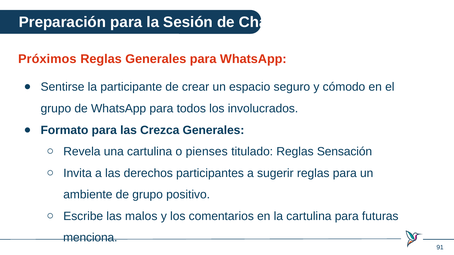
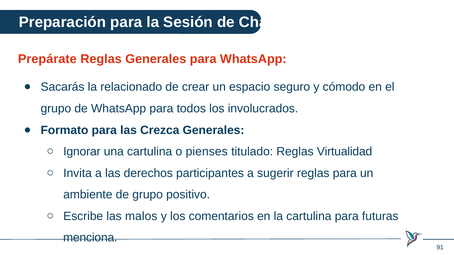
Próximos: Próximos -> Prepárate (47, 59)
Sentirse: Sentirse -> Sacarás (63, 87)
participante: participante -> relacionado (131, 87)
Revela: Revela -> Ignorar (82, 152)
Sensación: Sensación -> Virtualidad (345, 152)
